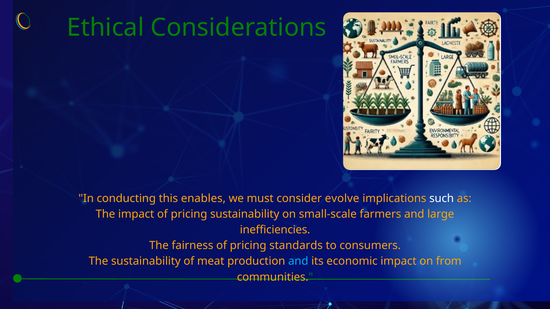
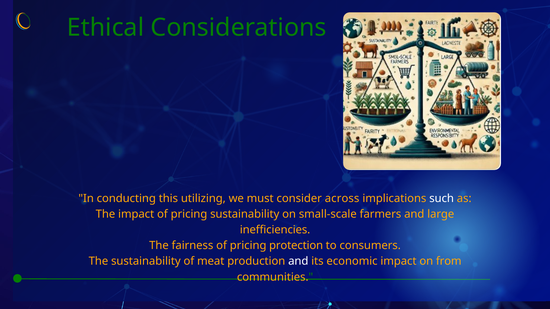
enables: enables -> utilizing (203, 199)
evolve: evolve -> across (342, 199)
standards: standards -> protection (296, 246)
and colour: light blue -> white (298, 262)
